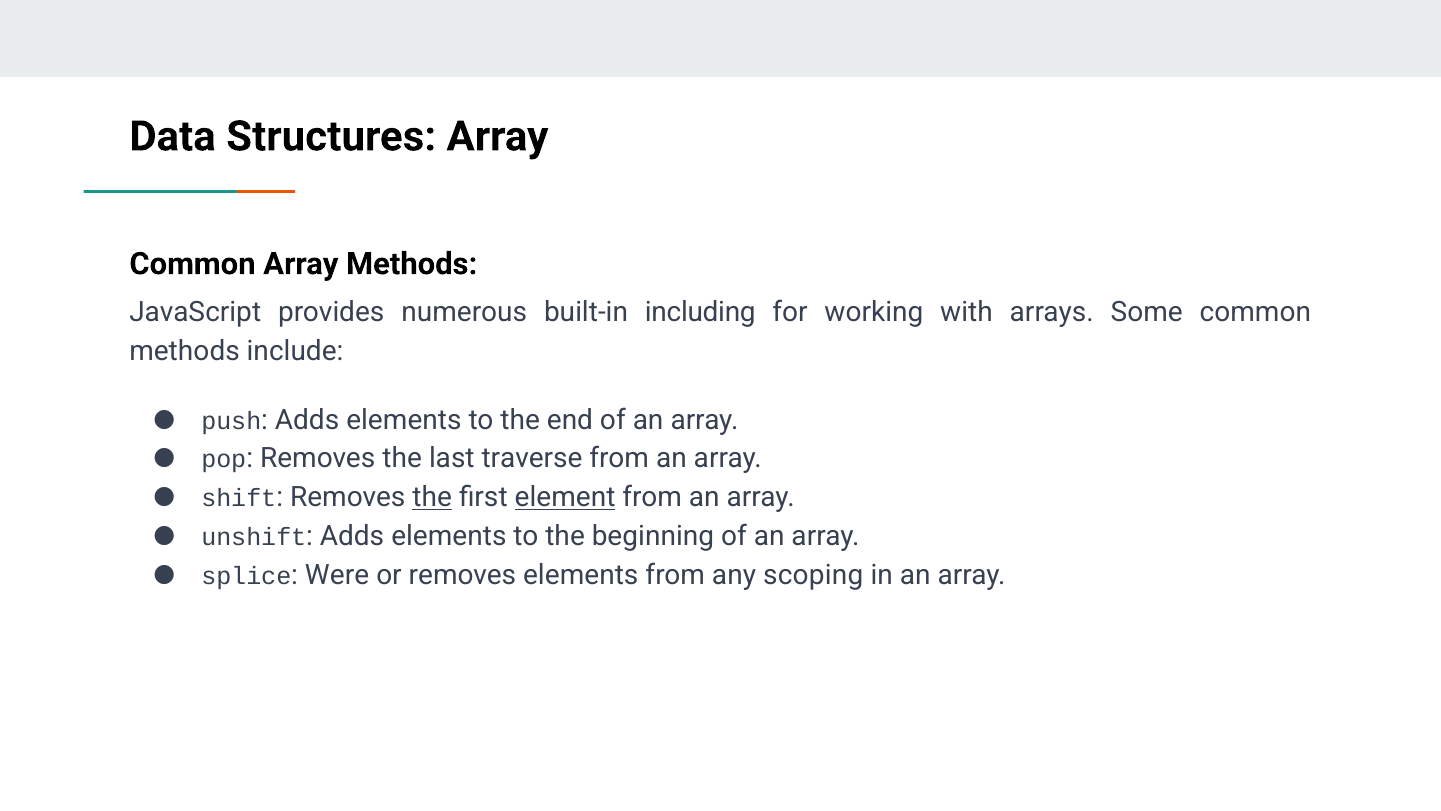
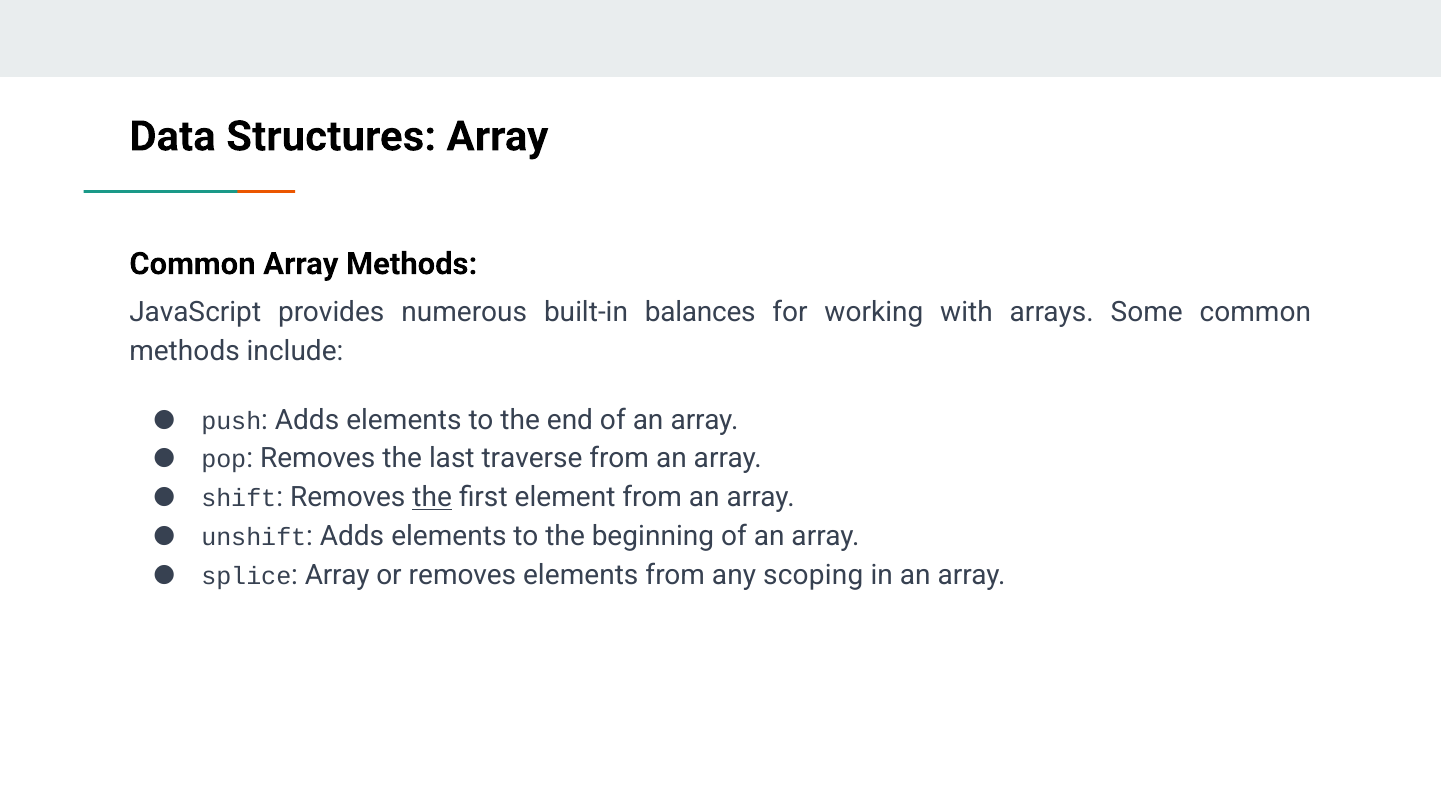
including: including -> balances (700, 312)
element underline: present -> none (565, 497)
splice Were: Were -> Array (337, 575)
